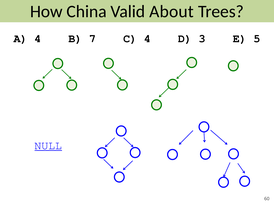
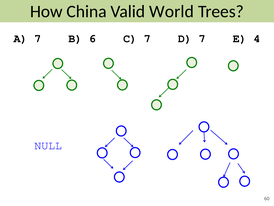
About: About -> World (172, 11)
A 4: 4 -> 7 (38, 38)
7: 7 -> 6 (92, 38)
C 4: 4 -> 7 (147, 38)
D 3: 3 -> 7 (202, 38)
5: 5 -> 4 (257, 38)
NULL underline: present -> none (48, 145)
